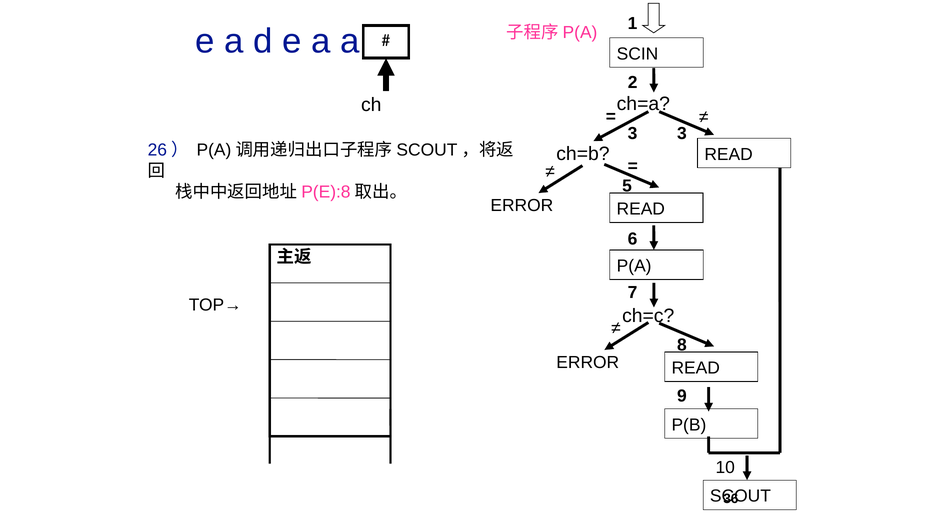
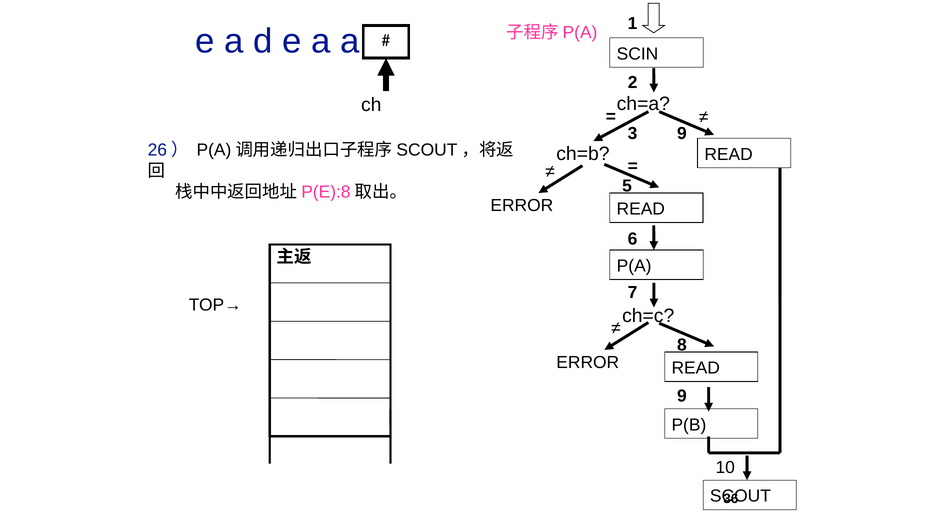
3 3: 3 -> 9 (682, 134)
